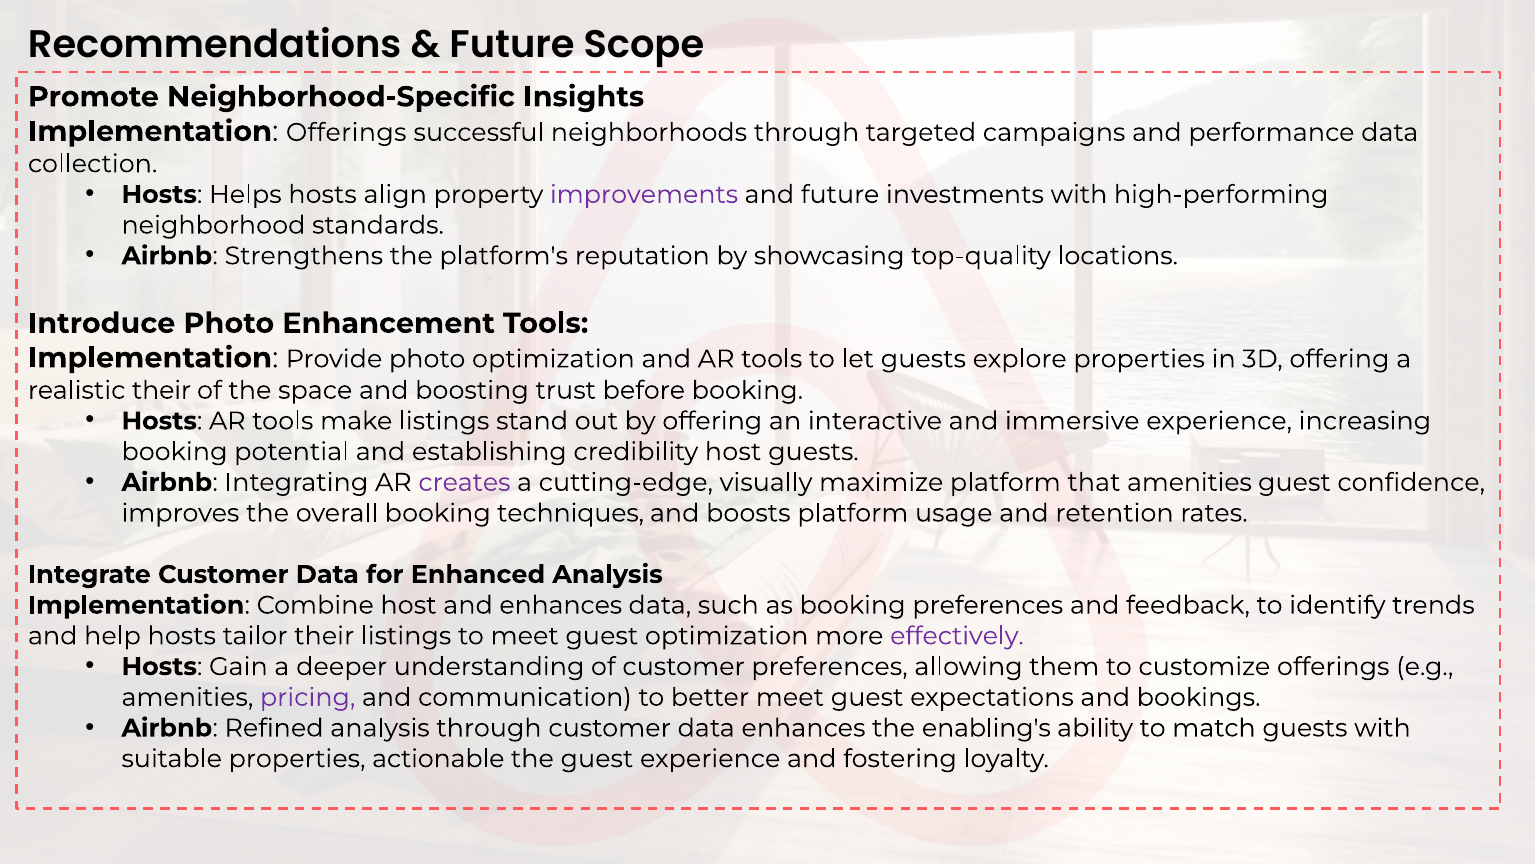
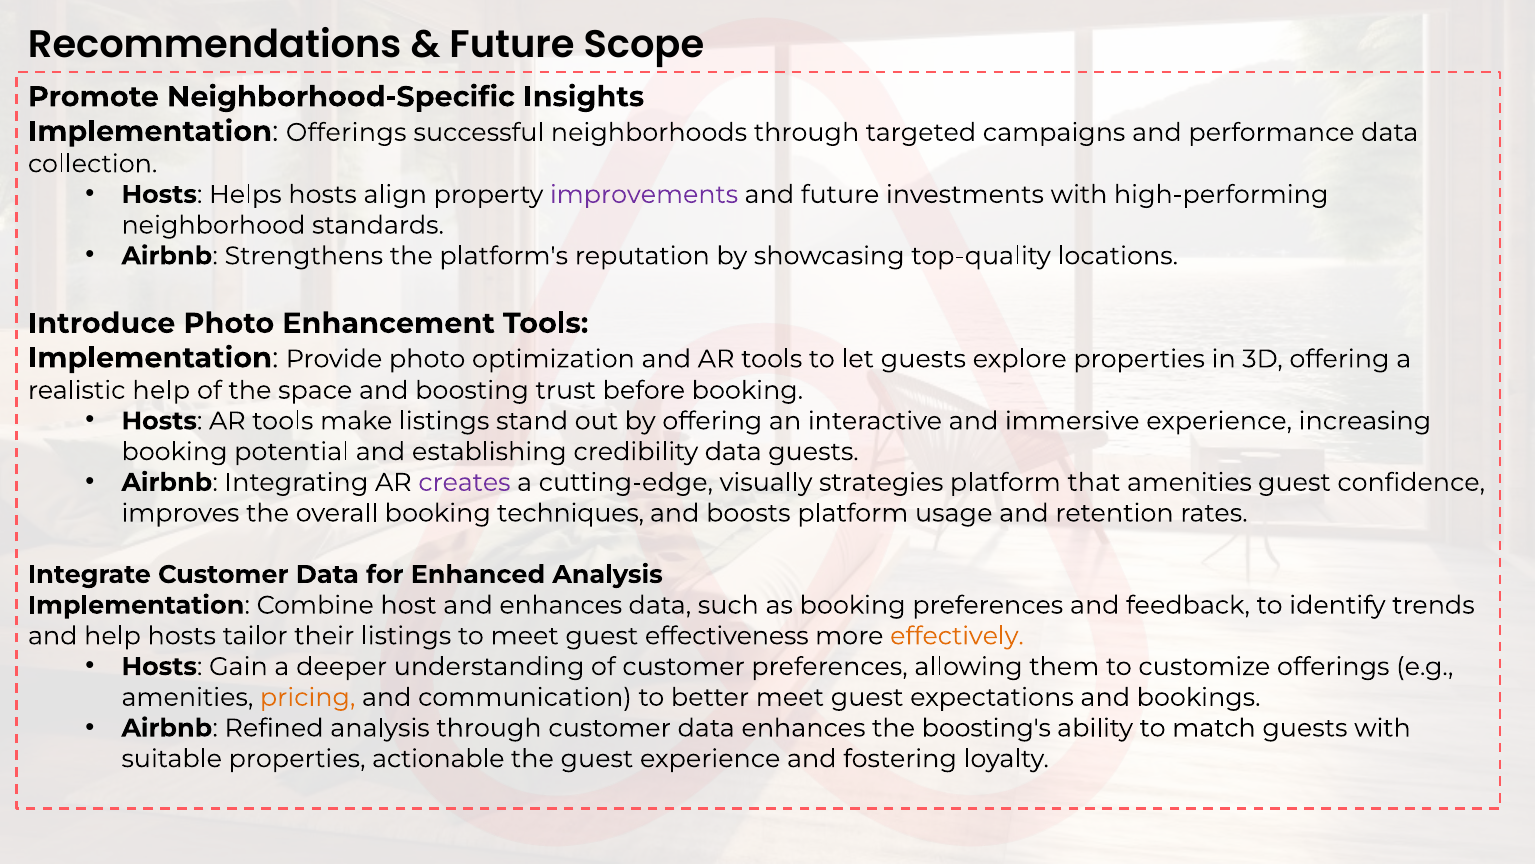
realistic their: their -> help (161, 390)
credibility host: host -> data (733, 451)
maximize: maximize -> strategies (881, 482)
guest optimization: optimization -> effectiveness (727, 636)
effectively colour: purple -> orange (957, 636)
pricing colour: purple -> orange (308, 697)
enabling's: enabling's -> boosting's (986, 728)
